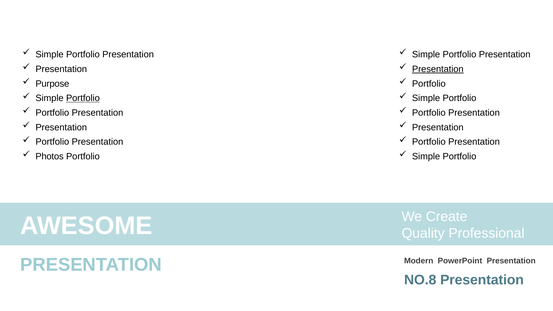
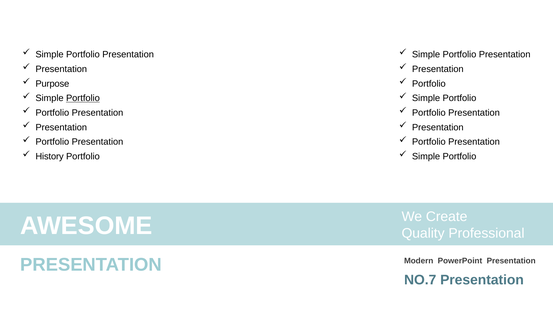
Presentation underline: present -> none (438, 69)
Photos: Photos -> History (50, 156)
NO.8: NO.8 -> NO.7 (420, 280)
